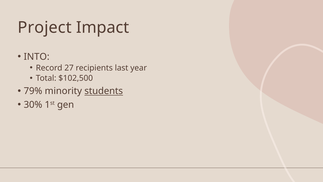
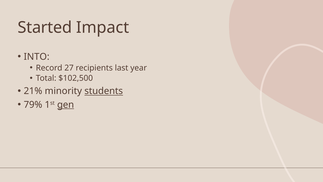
Project: Project -> Started (45, 28)
79%: 79% -> 21% (33, 91)
30%: 30% -> 79% (33, 105)
gen underline: none -> present (66, 105)
